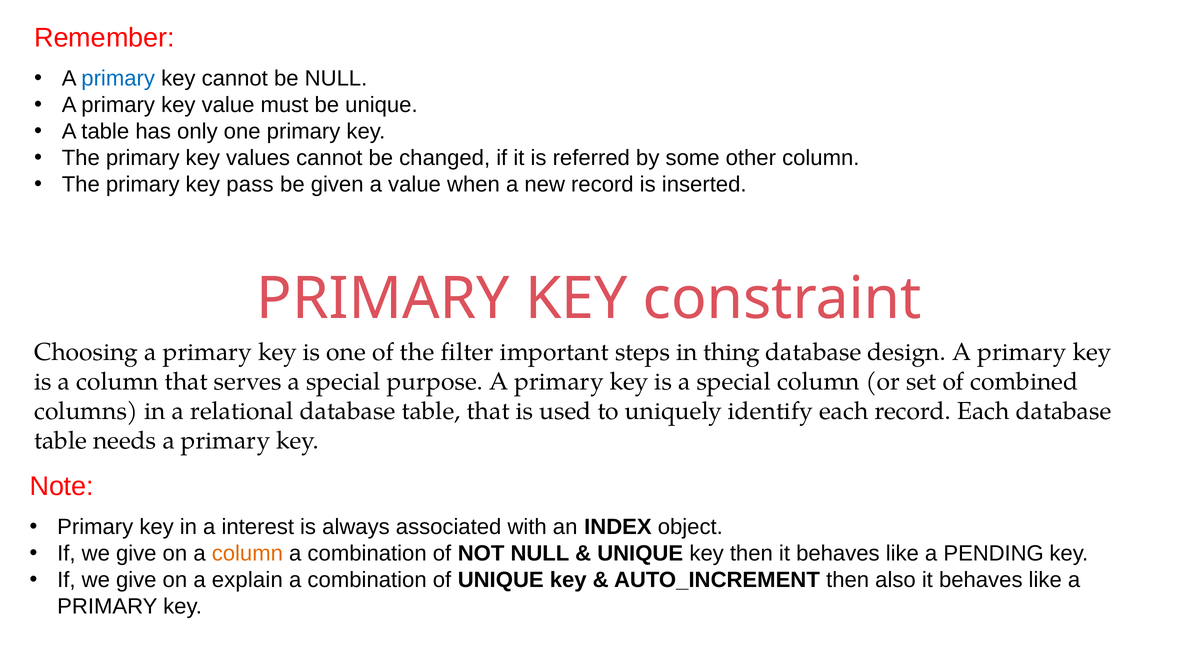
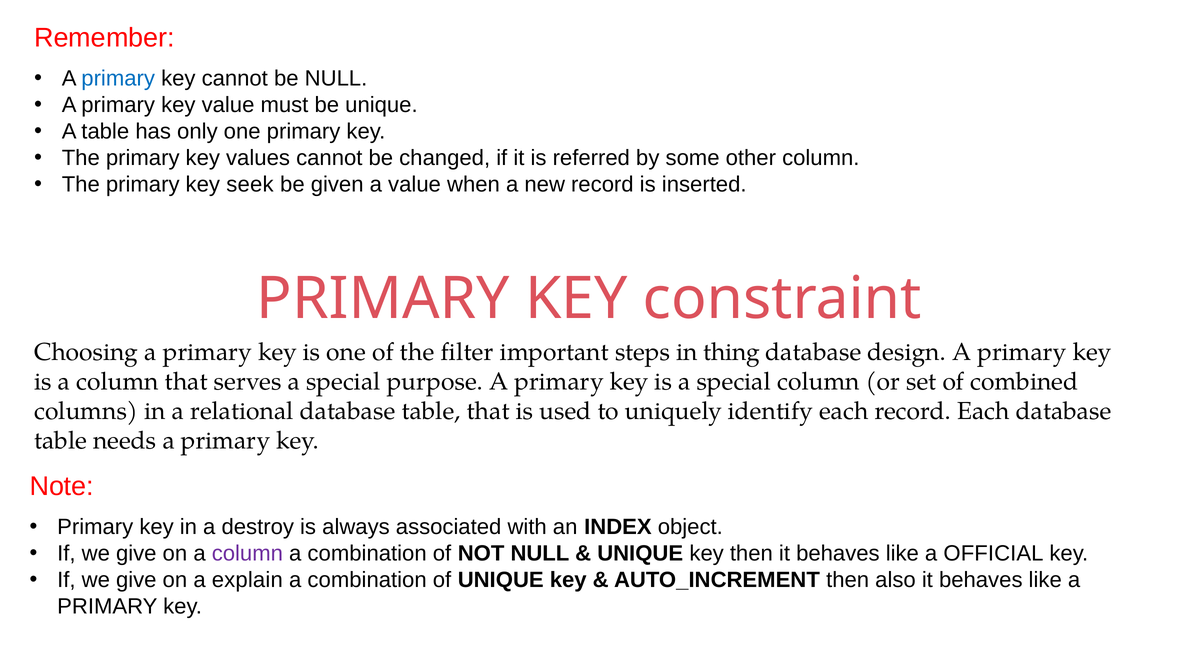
pass: pass -> seek (250, 185)
interest: interest -> destroy (258, 527)
column colour: orange -> purple (247, 554)
PENDING: PENDING -> OFFICIAL (994, 554)
